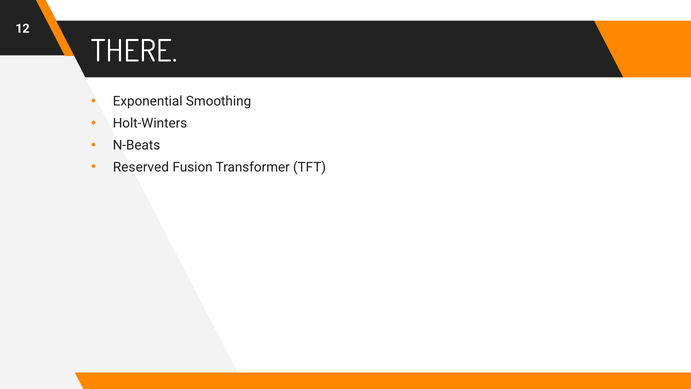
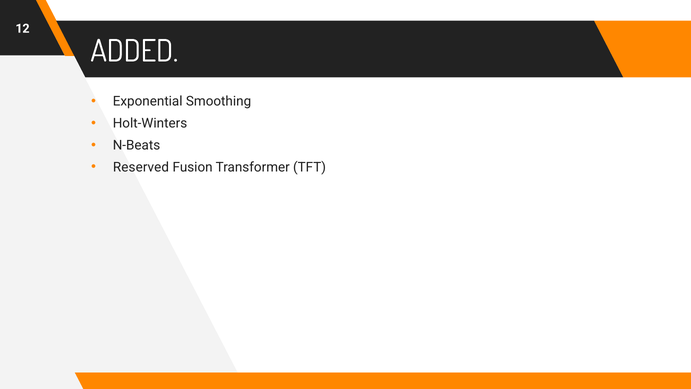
THERE: THERE -> ADDED (134, 51)
